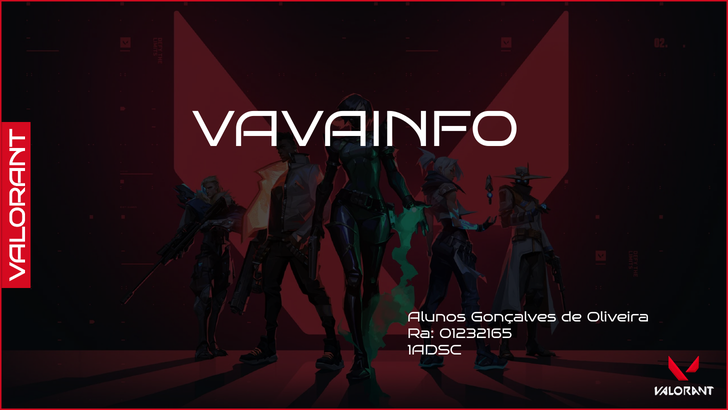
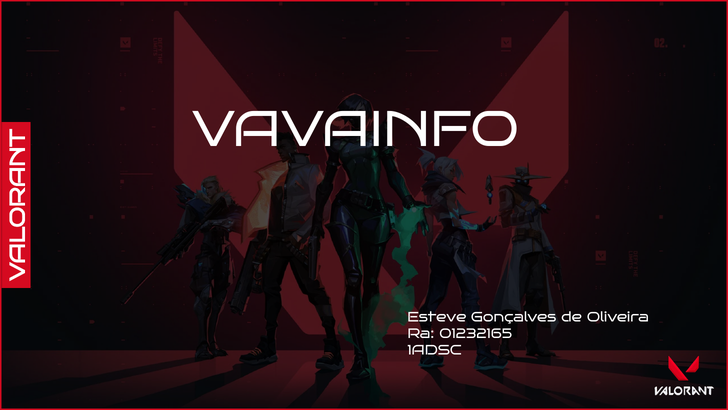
Alunos: Alunos -> Esteve (437, 317)
